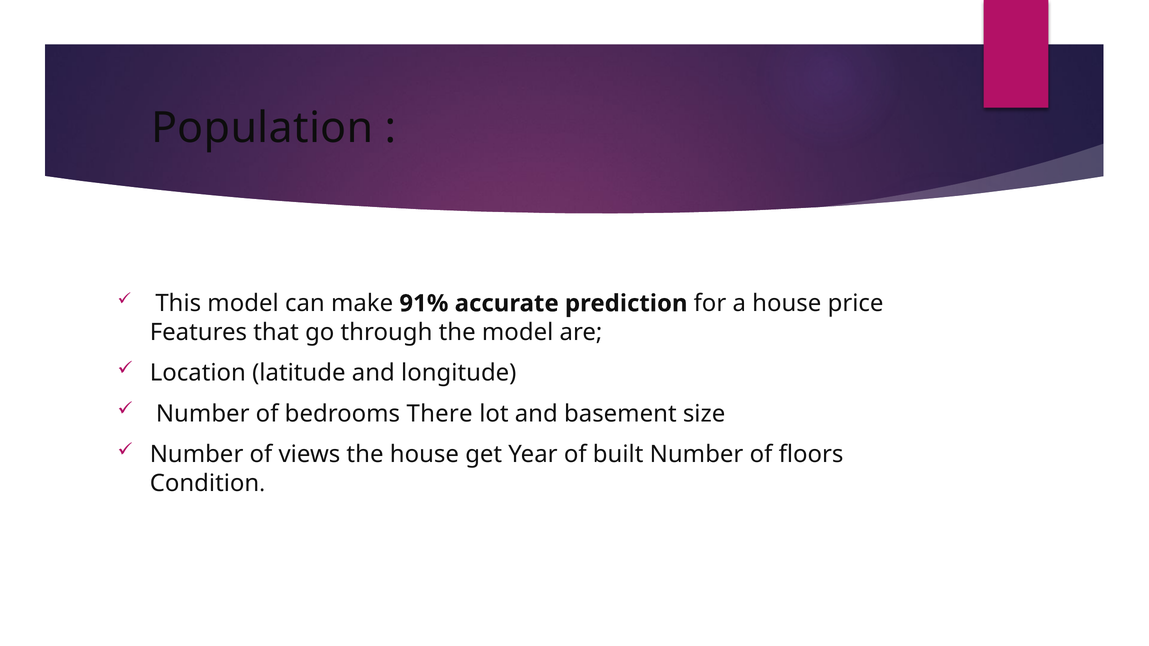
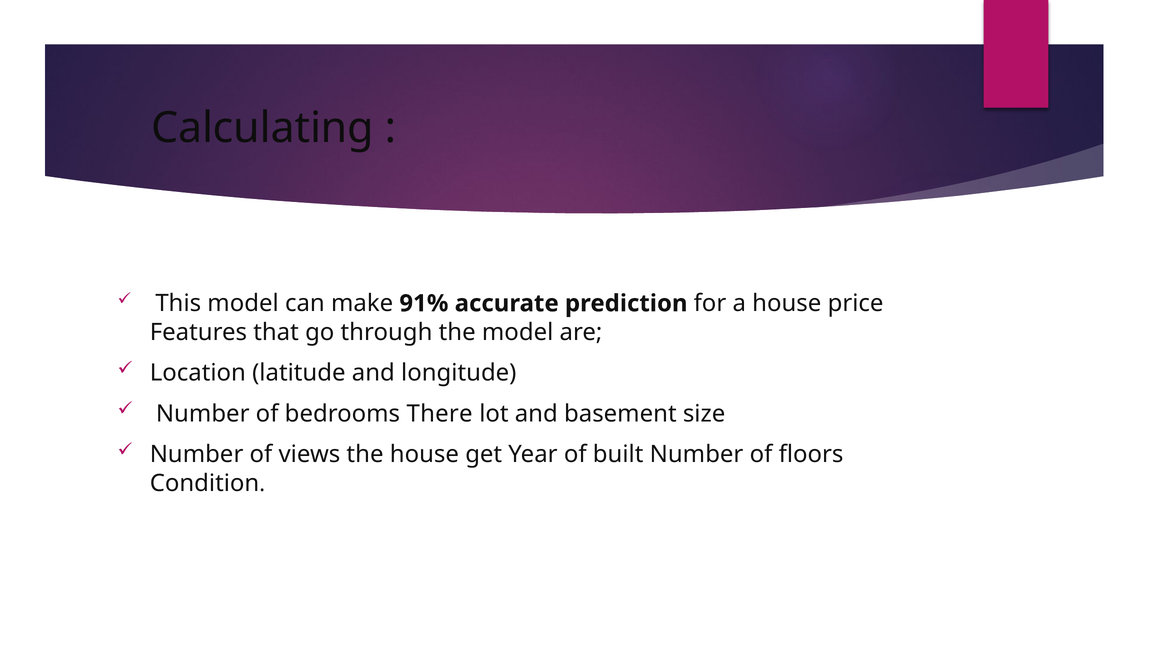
Population: Population -> Calculating (262, 128)
